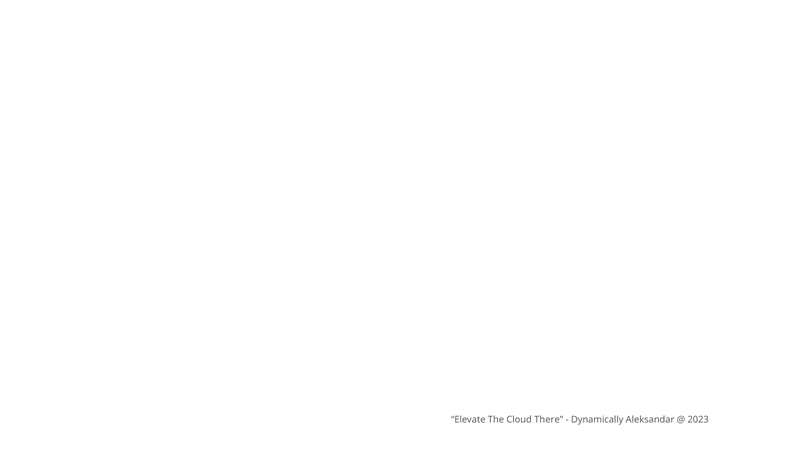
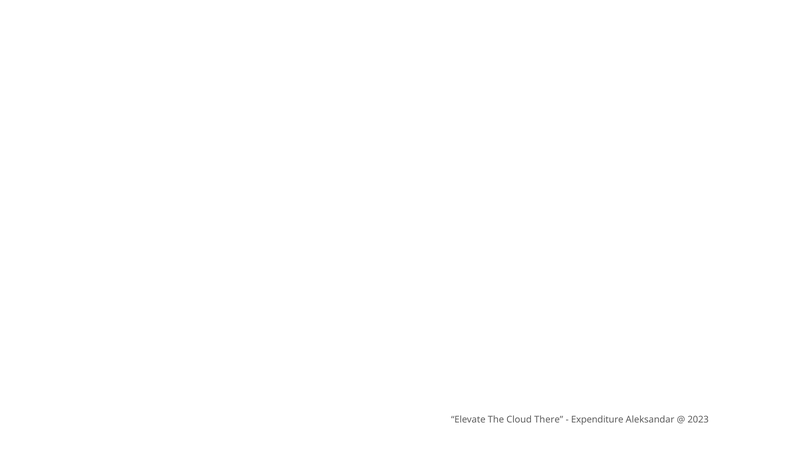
Dynamically: Dynamically -> Expenditure (597, 420)
